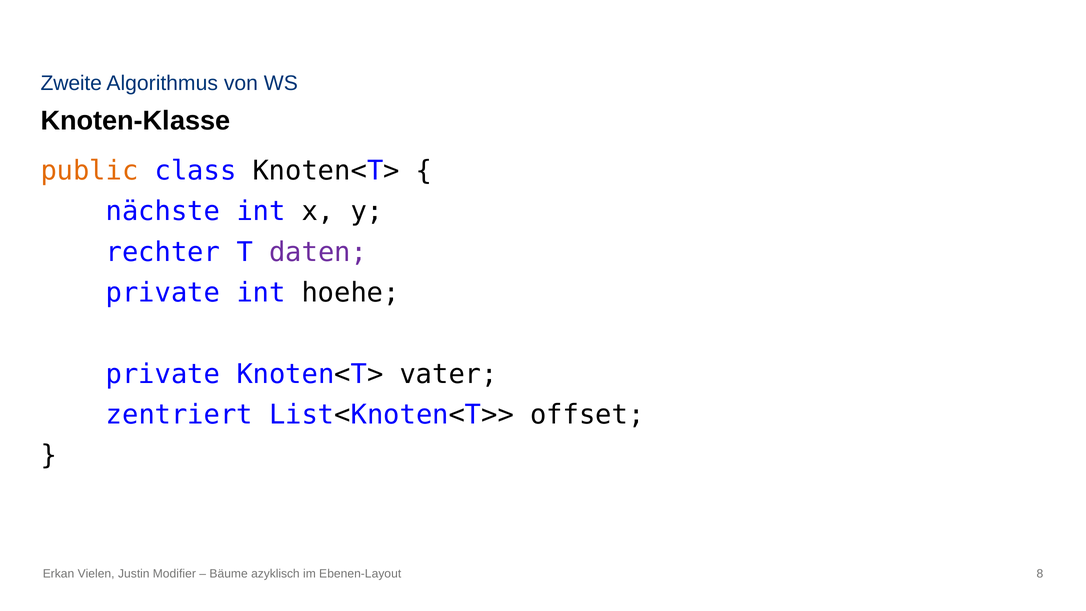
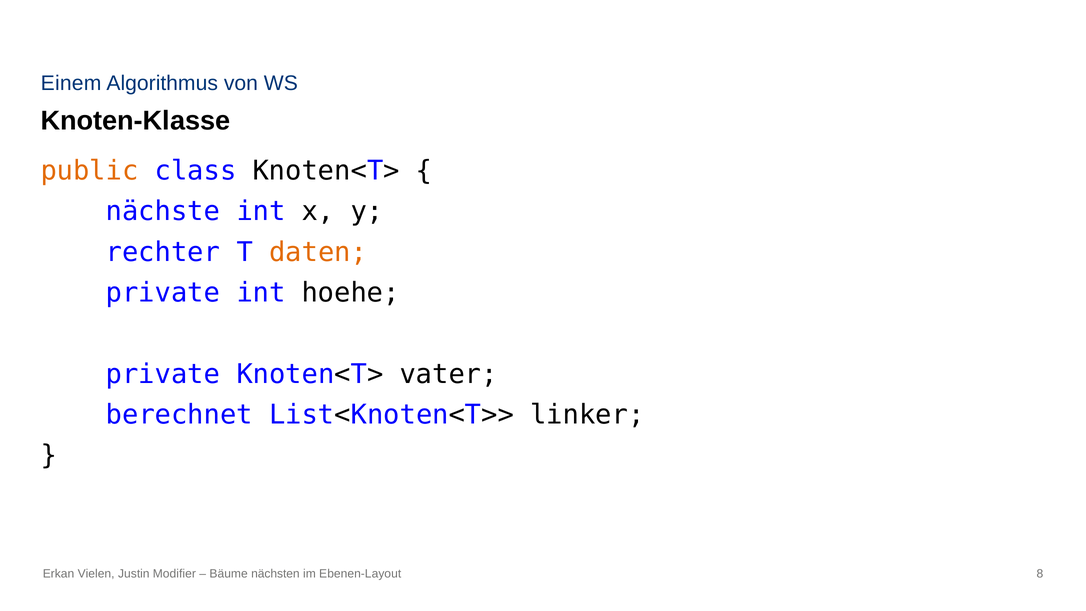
Zweite: Zweite -> Einem (71, 83)
daten colour: purple -> orange (318, 252)
zentriert: zentriert -> berechnet (179, 415)
offset: offset -> linker (587, 415)
azyklisch: azyklisch -> nächsten (275, 574)
